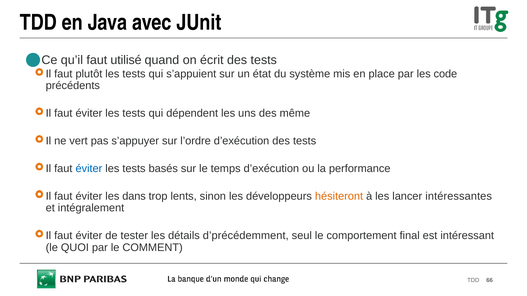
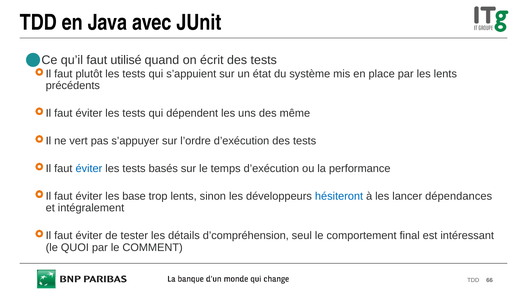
les code: code -> lents (445, 74)
dans: dans -> base (134, 196)
hésiteront colour: orange -> blue (339, 196)
intéressantes: intéressantes -> dépendances (459, 196)
d’précédemment: d’précédemment -> d’compréhension (246, 236)
